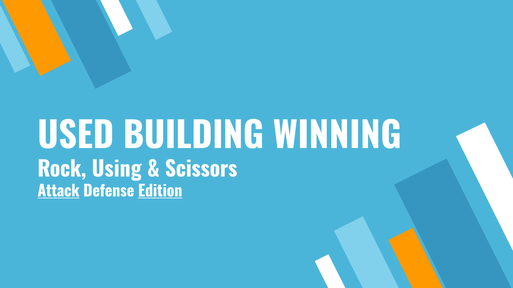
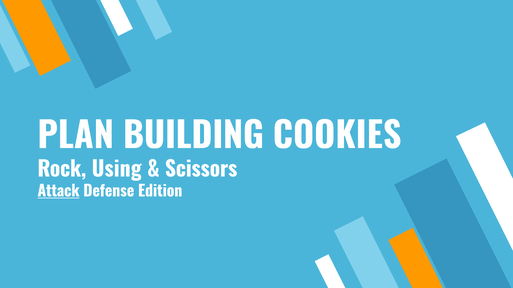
USED: USED -> PLAN (76, 137)
WINNING: WINNING -> COOKIES (337, 137)
Edition underline: present -> none (160, 192)
